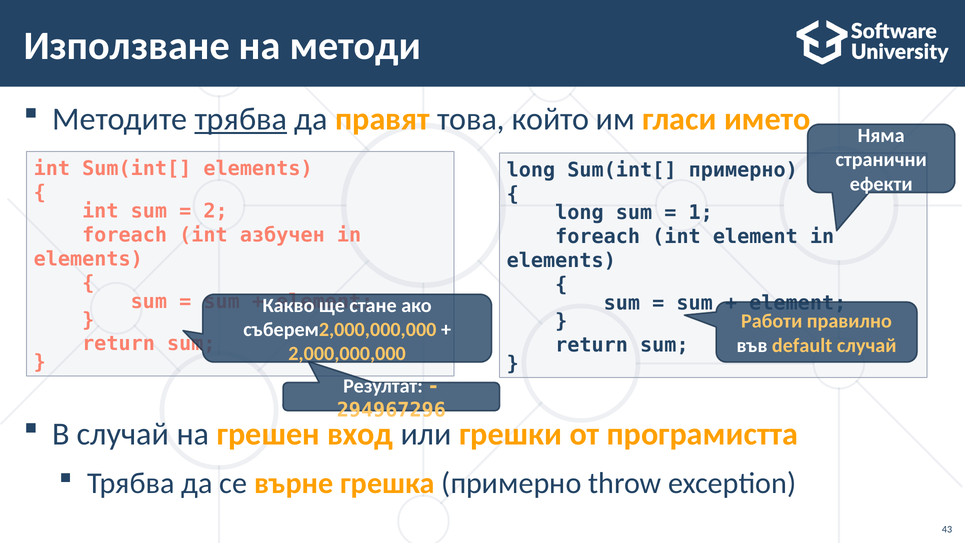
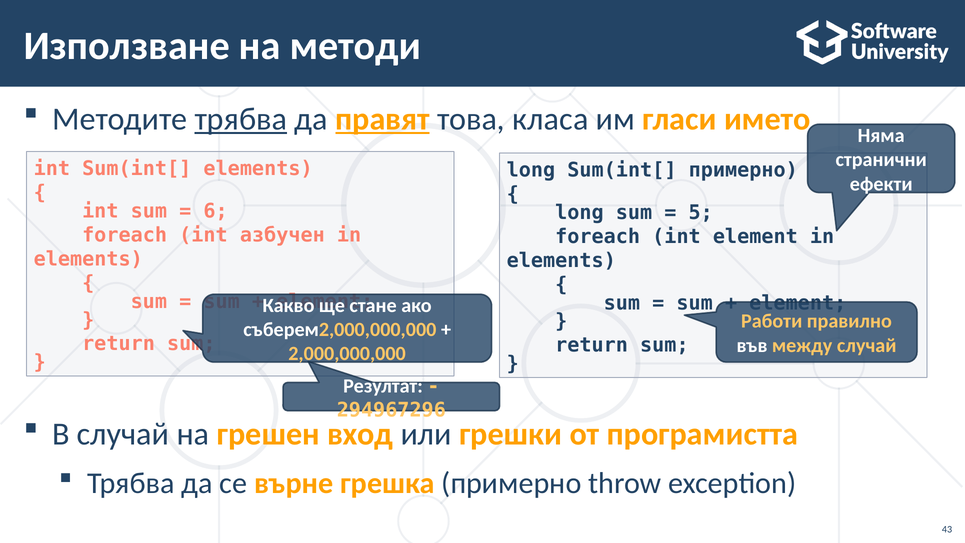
правят underline: none -> present (383, 119)
който: който -> класа (550, 119)
2: 2 -> 6 (216, 211)
1: 1 -> 5 (701, 213)
default: default -> между (802, 345)
